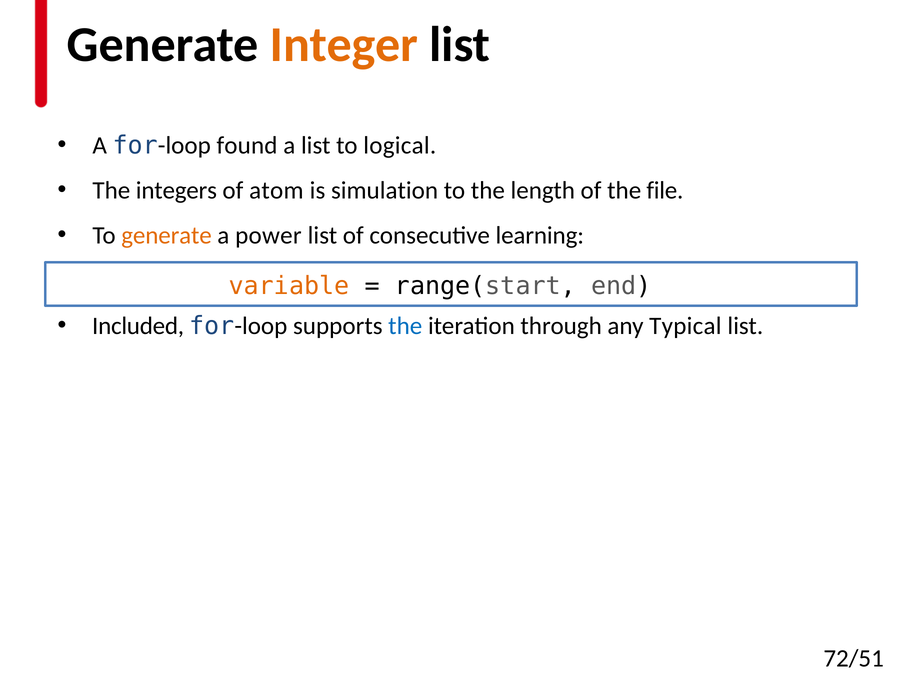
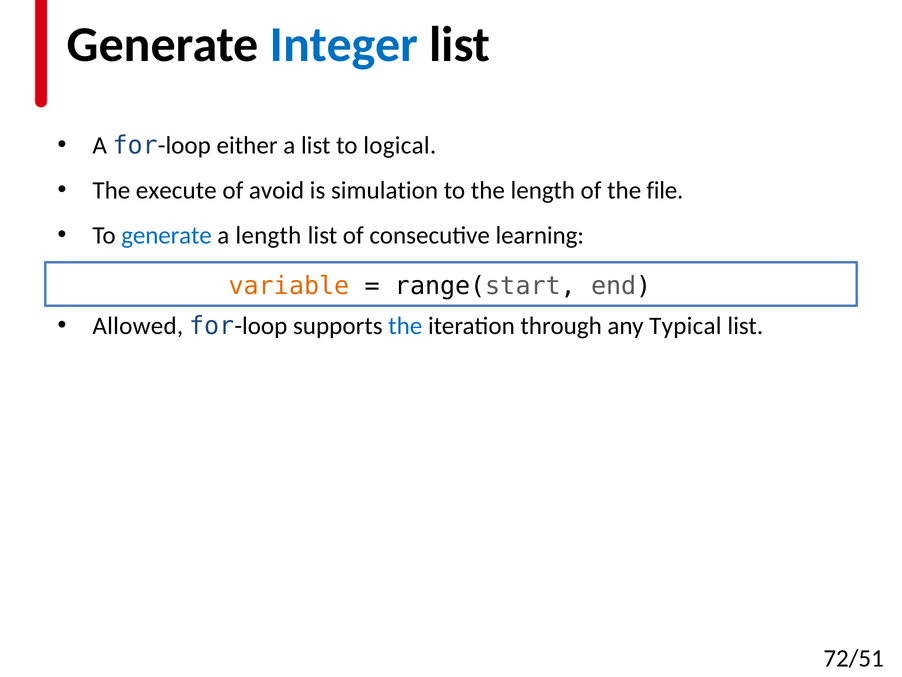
Integer colour: orange -> blue (344, 45)
found: found -> either (247, 145)
integers: integers -> execute (176, 190)
atom: atom -> avoid (277, 190)
generate colour: orange -> blue (167, 235)
a power: power -> length (268, 235)
Included: Included -> Allowed (138, 326)
